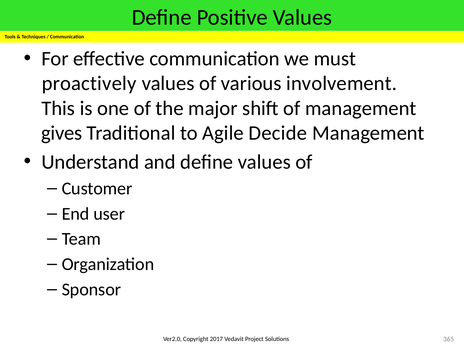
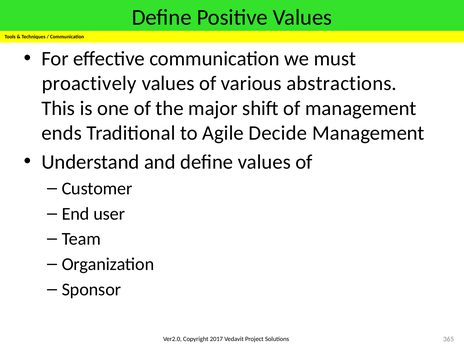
involvement: involvement -> abstractions (342, 83)
gives: gives -> ends (62, 133)
